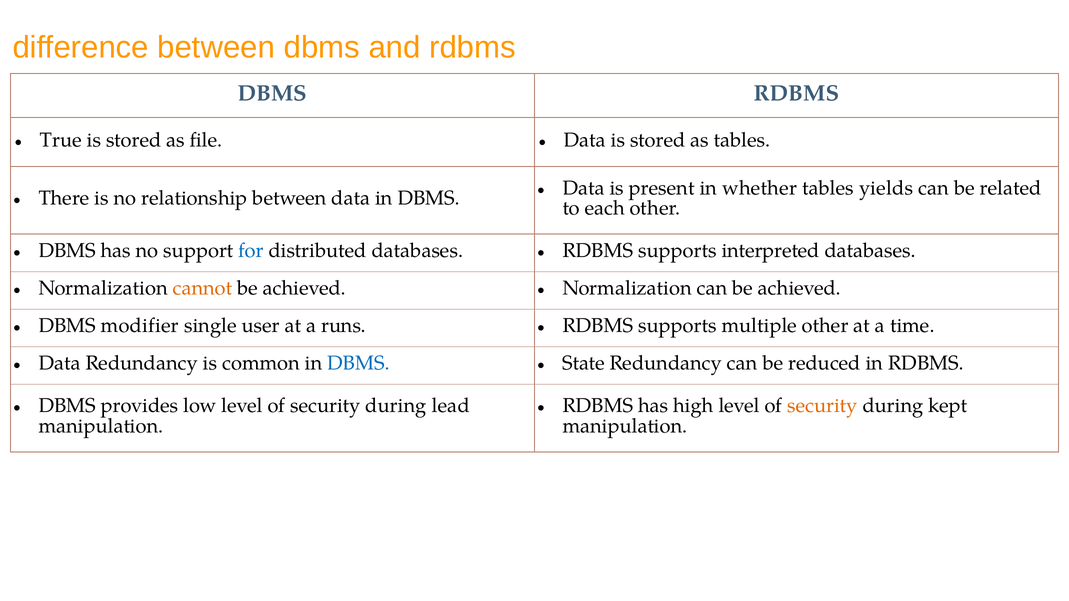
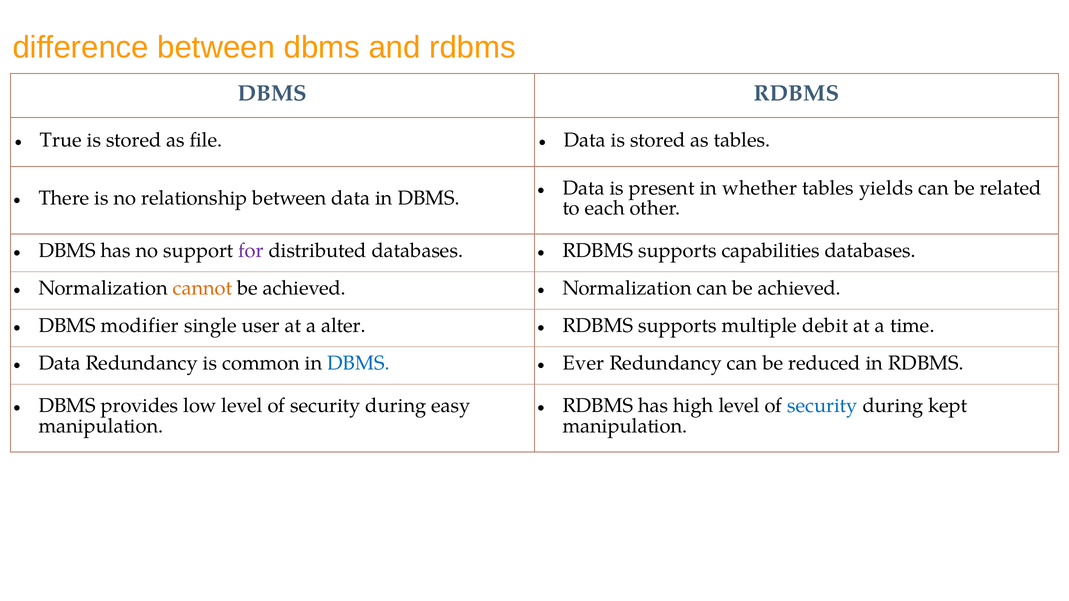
for colour: blue -> purple (251, 251)
interpreted: interpreted -> capabilities (771, 251)
runs: runs -> alter (344, 326)
multiple other: other -> debit (825, 326)
State: State -> Ever (583, 364)
lead: lead -> easy (451, 406)
security colour: orange -> blue (822, 406)
